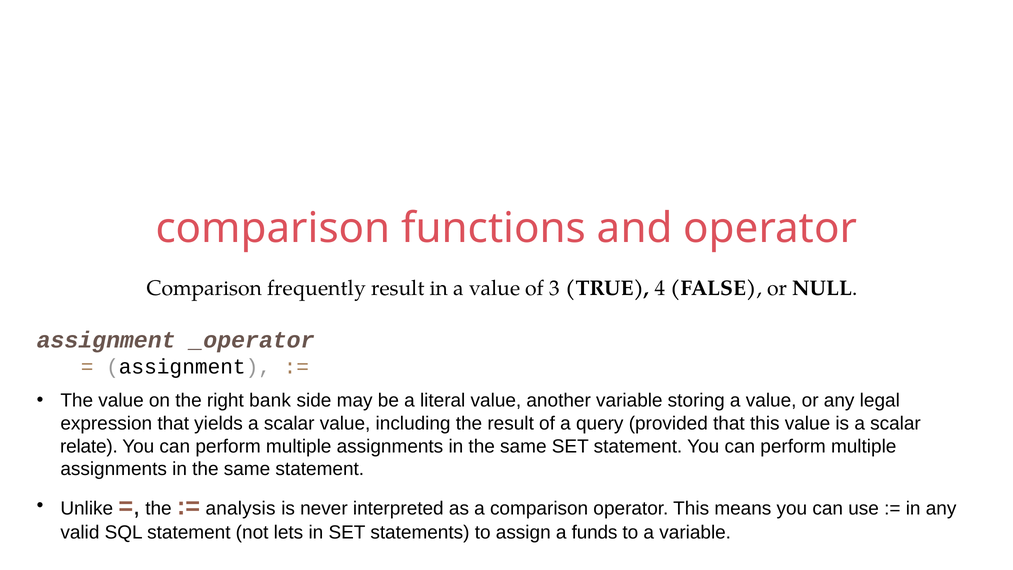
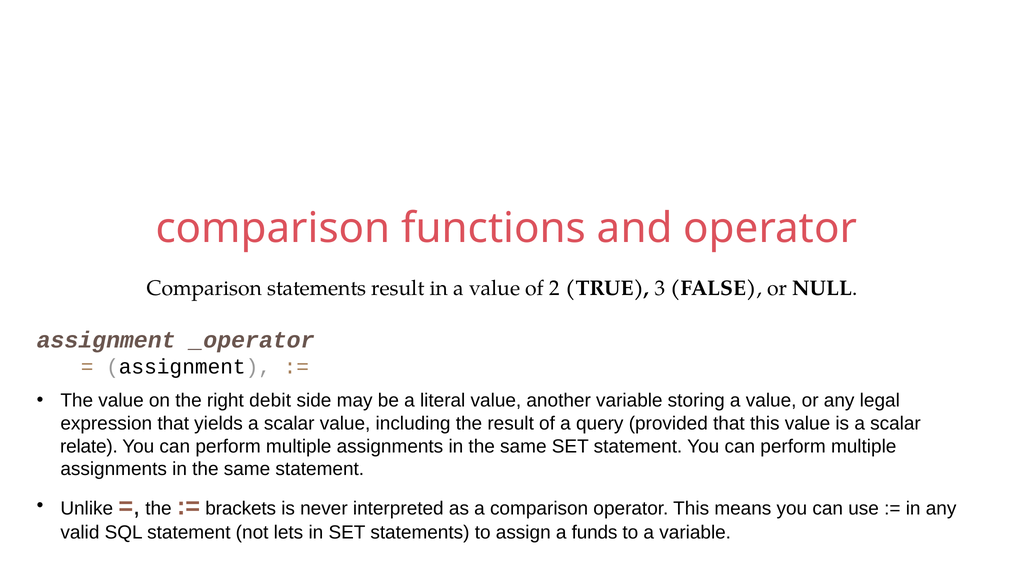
Comparison frequently: frequently -> statements (317, 288)
3: 3 -> 2 (555, 288)
4: 4 -> 3 (660, 288)
bank: bank -> debit (270, 401)
analysis: analysis -> brackets (241, 508)
